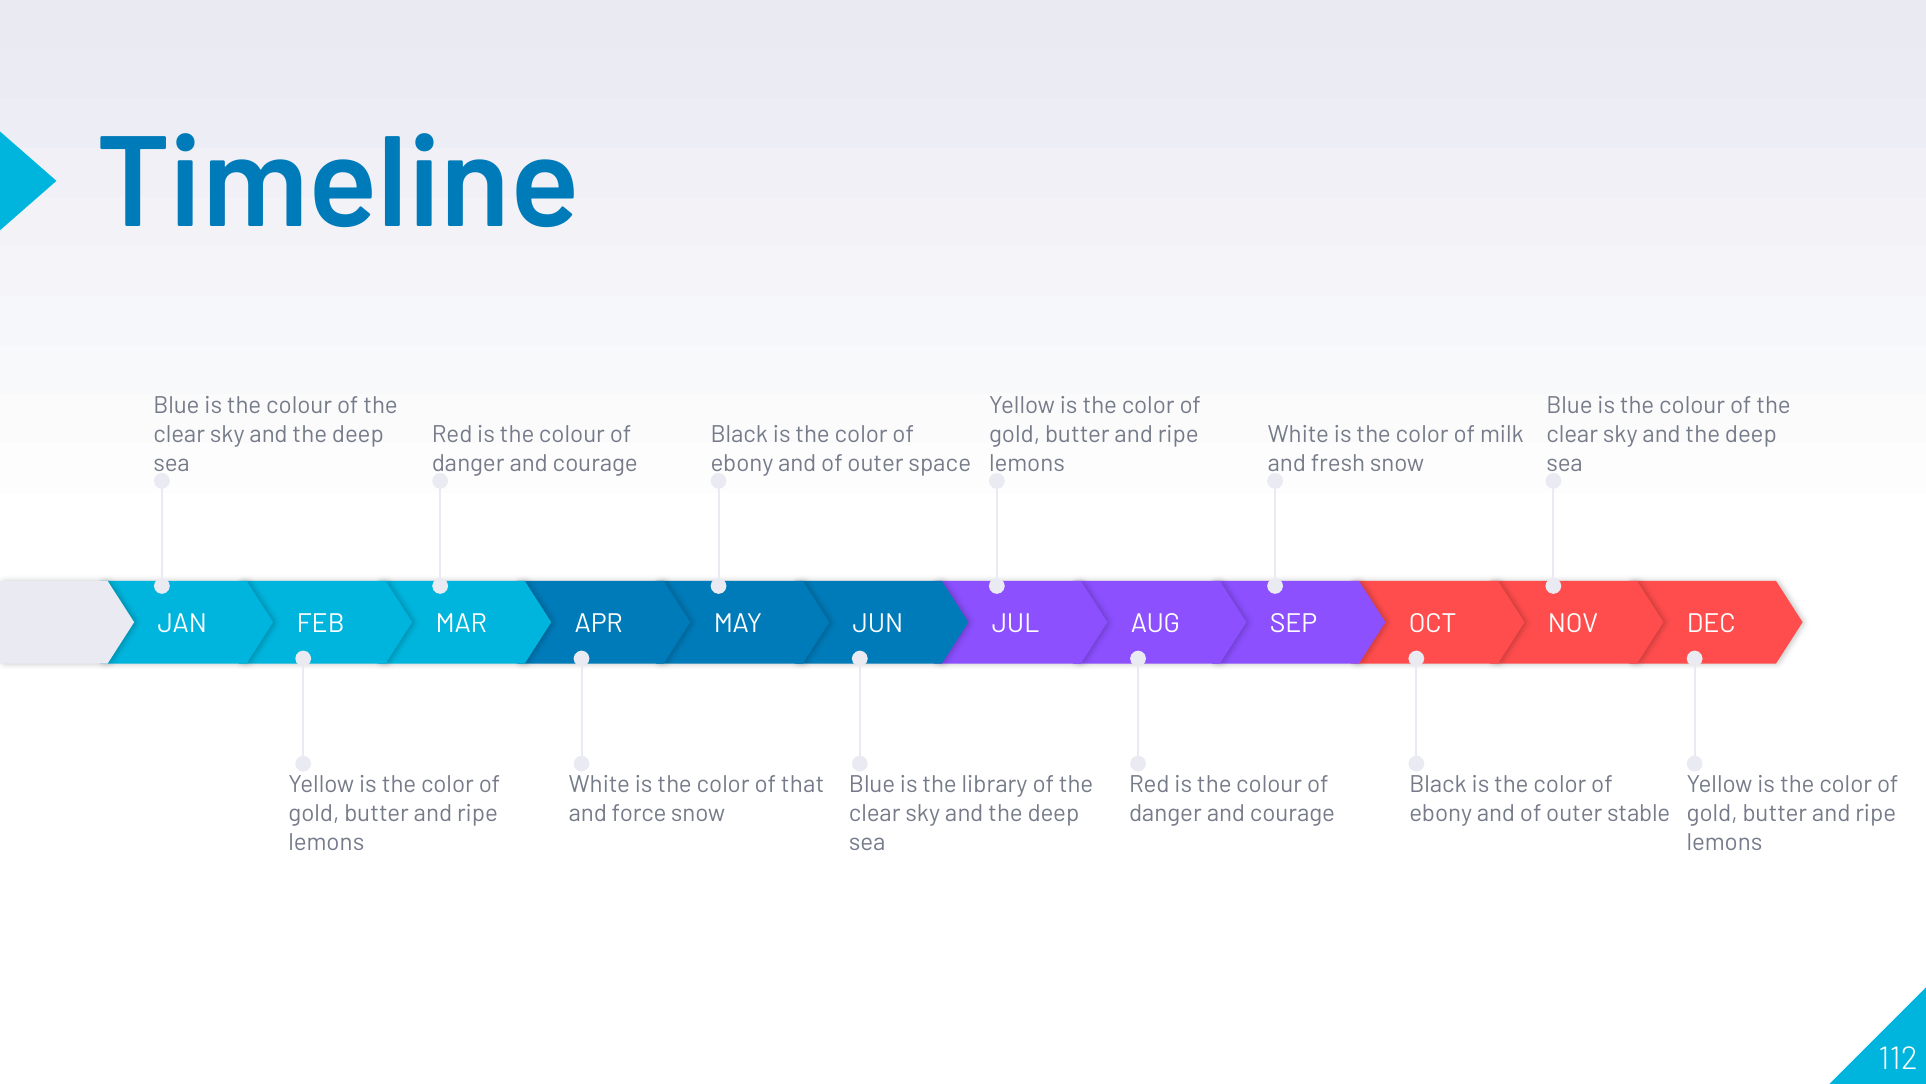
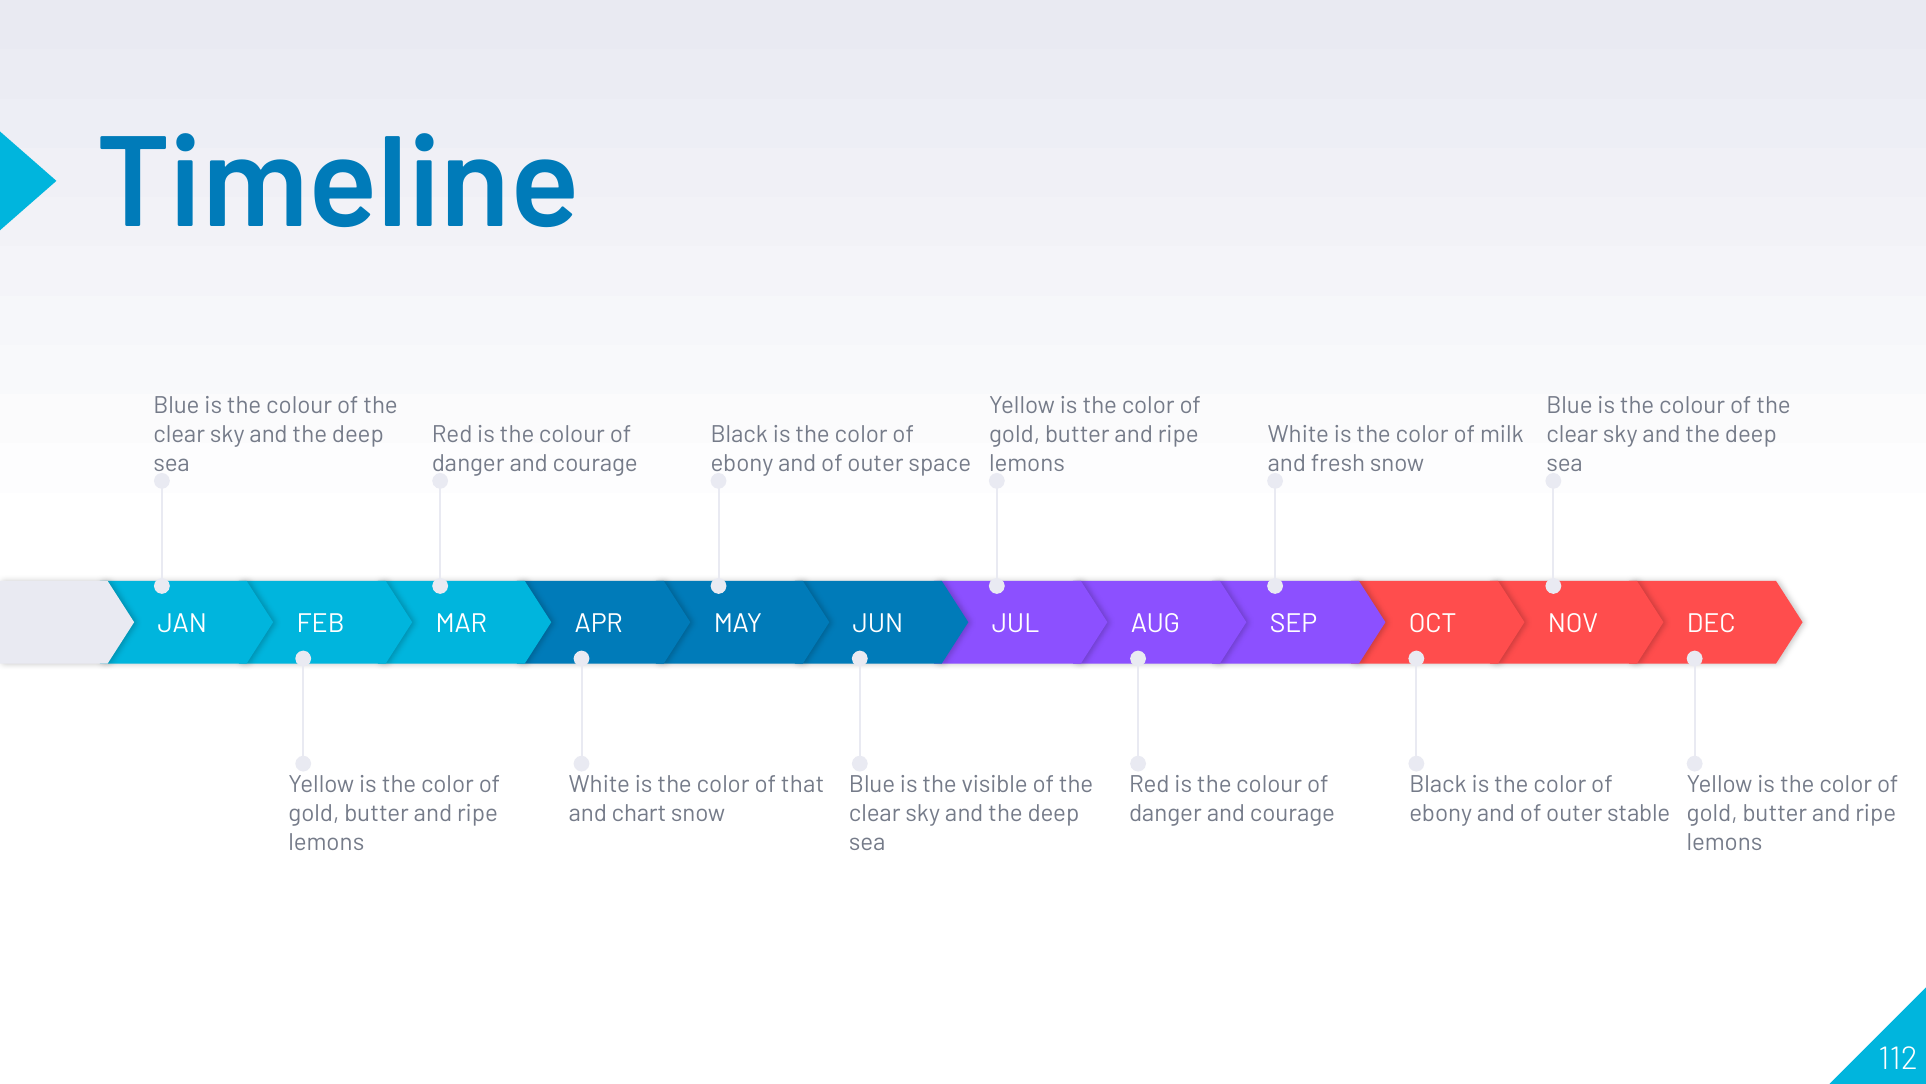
library: library -> visible (995, 785)
force: force -> chart (639, 813)
